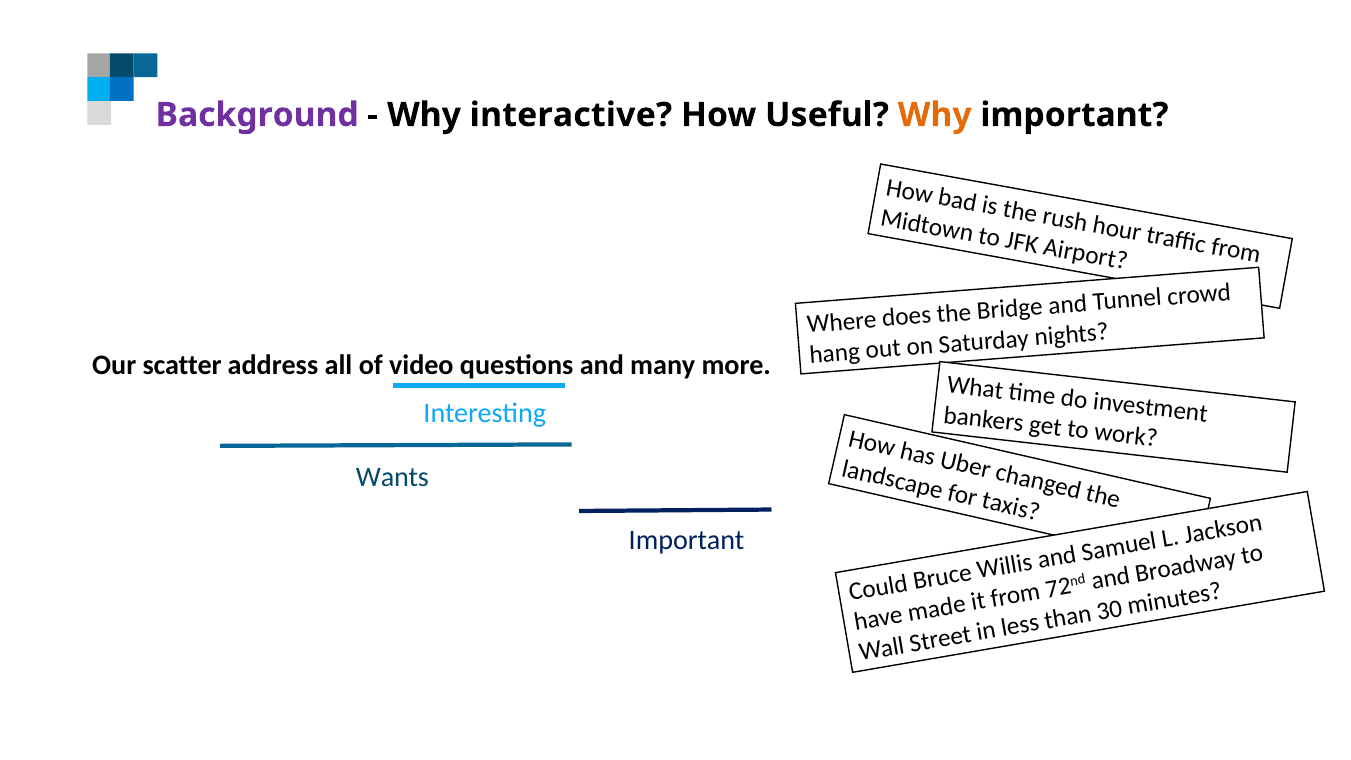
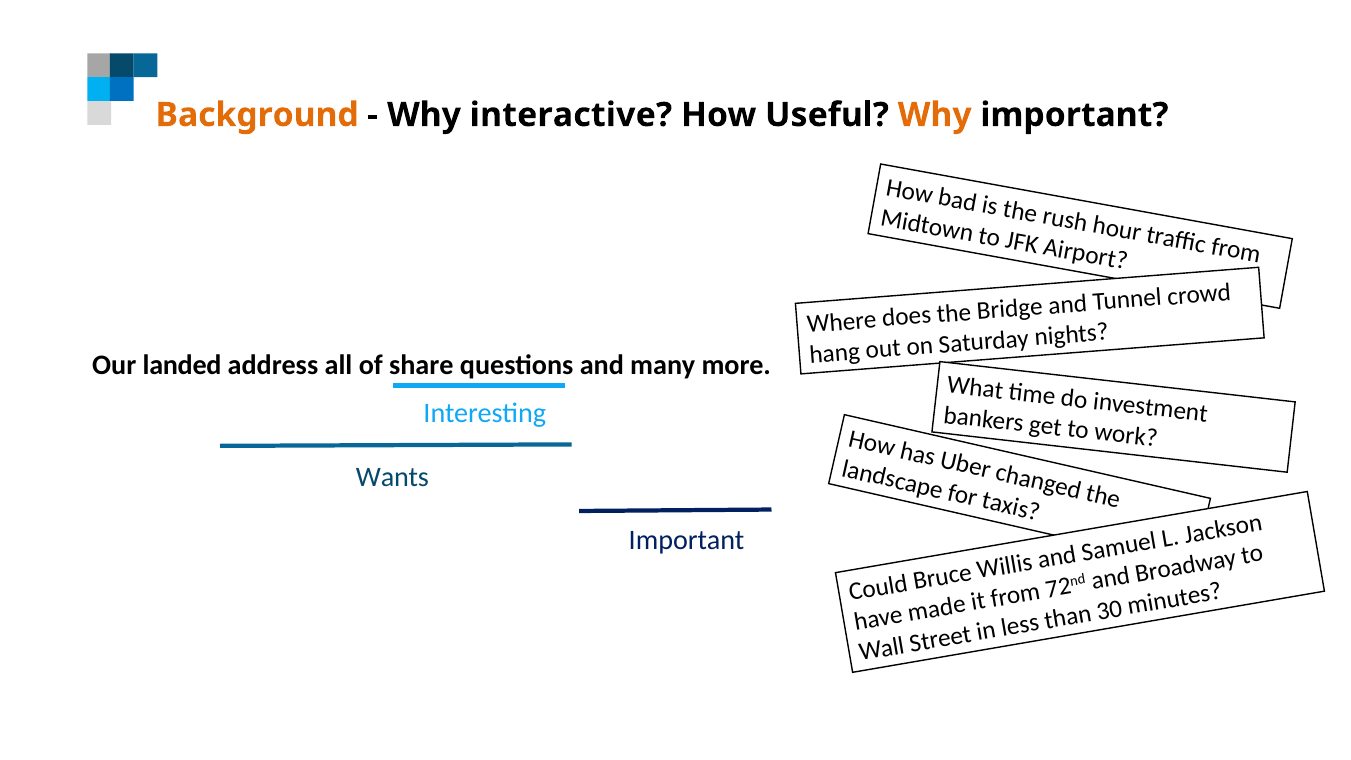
Background colour: purple -> orange (257, 115)
scatter: scatter -> landed (182, 365)
video: video -> share (421, 365)
